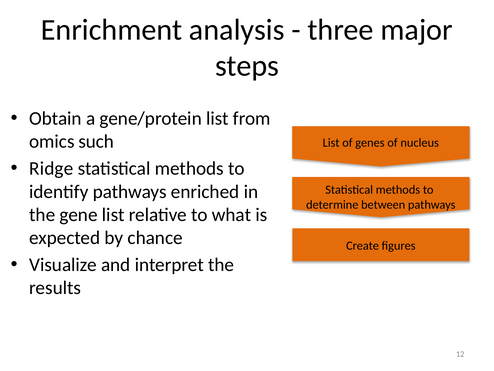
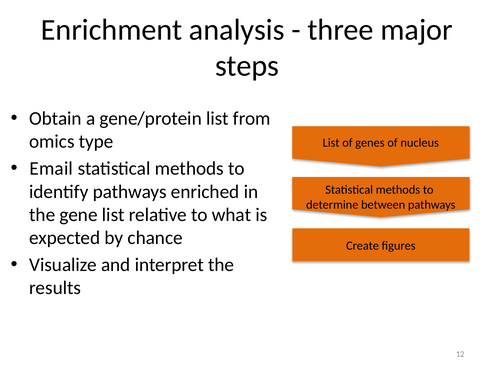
such: such -> type (96, 141)
Ridge: Ridge -> Email (51, 168)
